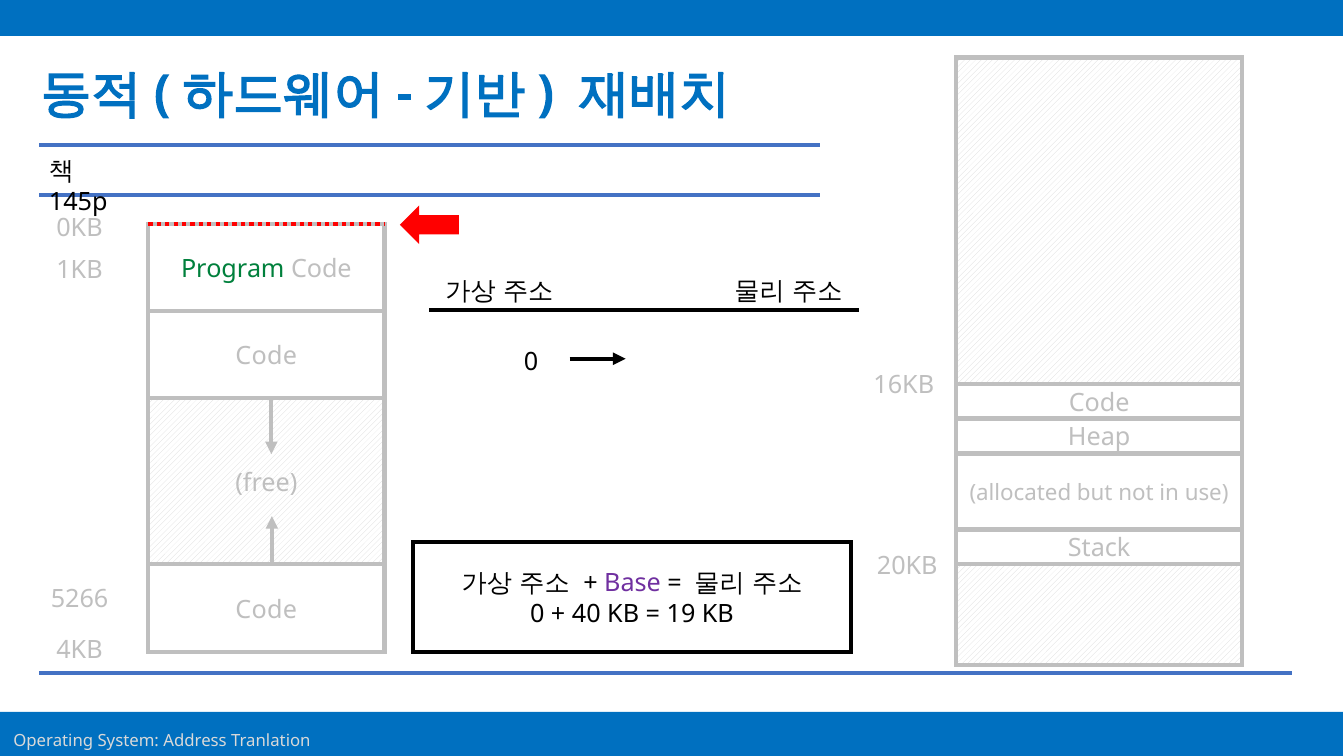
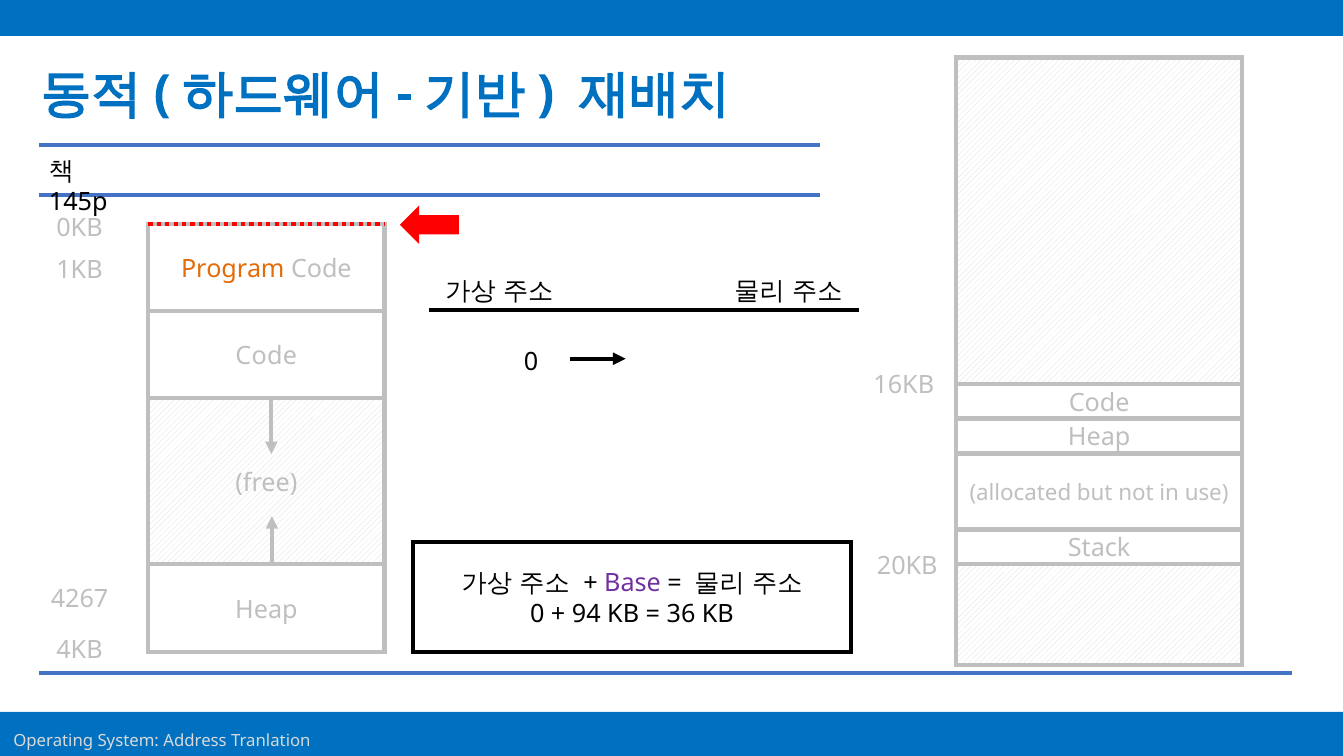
Program colour: green -> orange (233, 269)
5266: 5266 -> 4267 (80, 598)
Code: Code -> Heap (266, 609)
40: 40 -> 94 (586, 613)
19: 19 -> 36 (681, 613)
